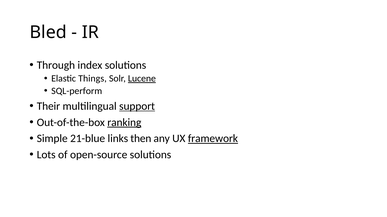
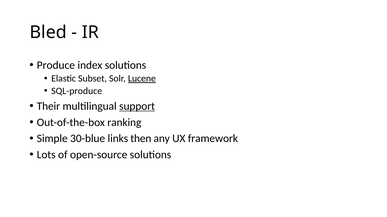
Through: Through -> Produce (56, 65)
Things: Things -> Subset (93, 79)
SQL-perform: SQL-perform -> SQL-produce (77, 91)
ranking underline: present -> none (124, 123)
21-blue: 21-blue -> 30-blue (88, 139)
framework underline: present -> none (213, 139)
